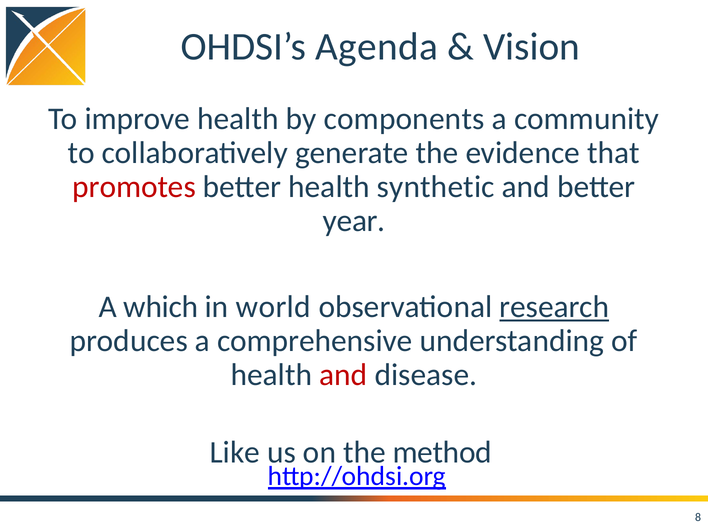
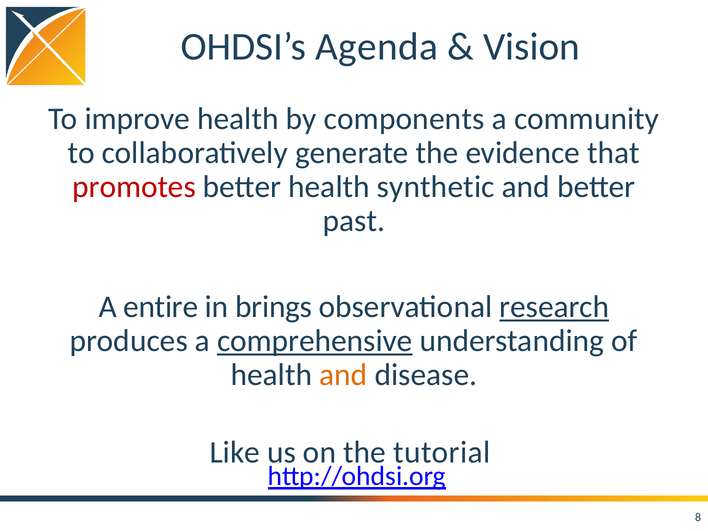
year: year -> past (354, 221)
which: which -> entire (161, 307)
world: world -> brings (274, 307)
comprehensive underline: none -> present (315, 341)
and colour: red -> orange (343, 375)
method: method -> tutorial (442, 452)
